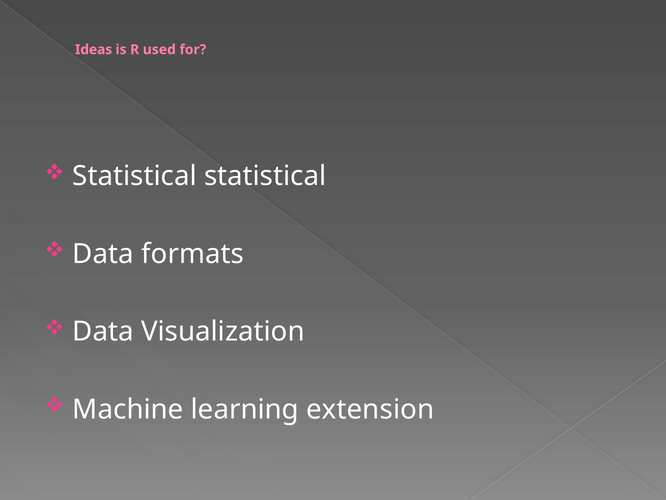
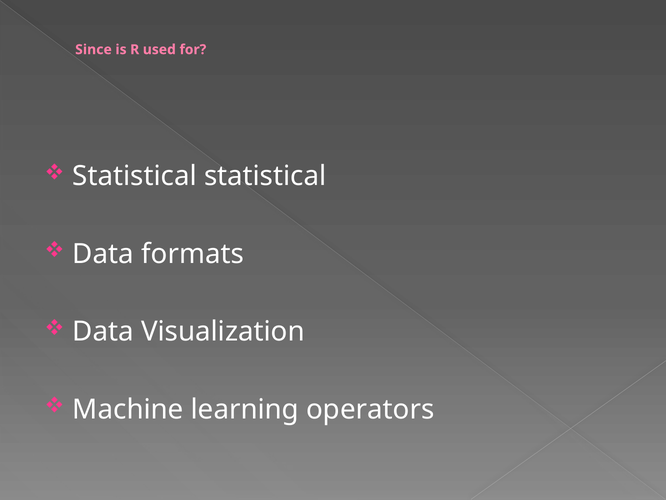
Ideas: Ideas -> Since (93, 50)
extension: extension -> operators (370, 409)
